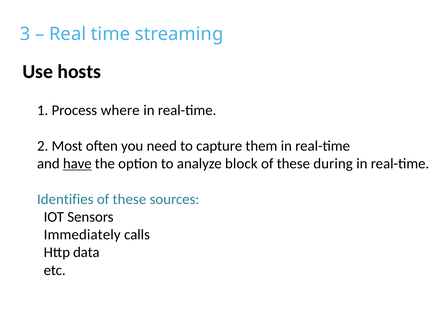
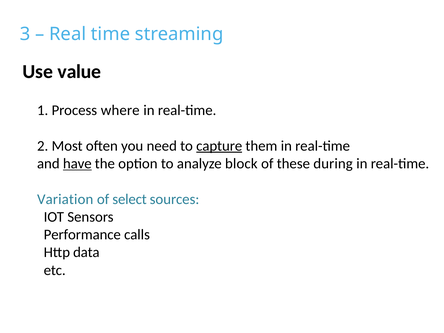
hosts: hosts -> value (79, 72)
capture underline: none -> present (219, 146)
Identifies: Identifies -> Variation (65, 199)
these: these -> select (130, 199)
Immediately: Immediately -> Performance (82, 235)
